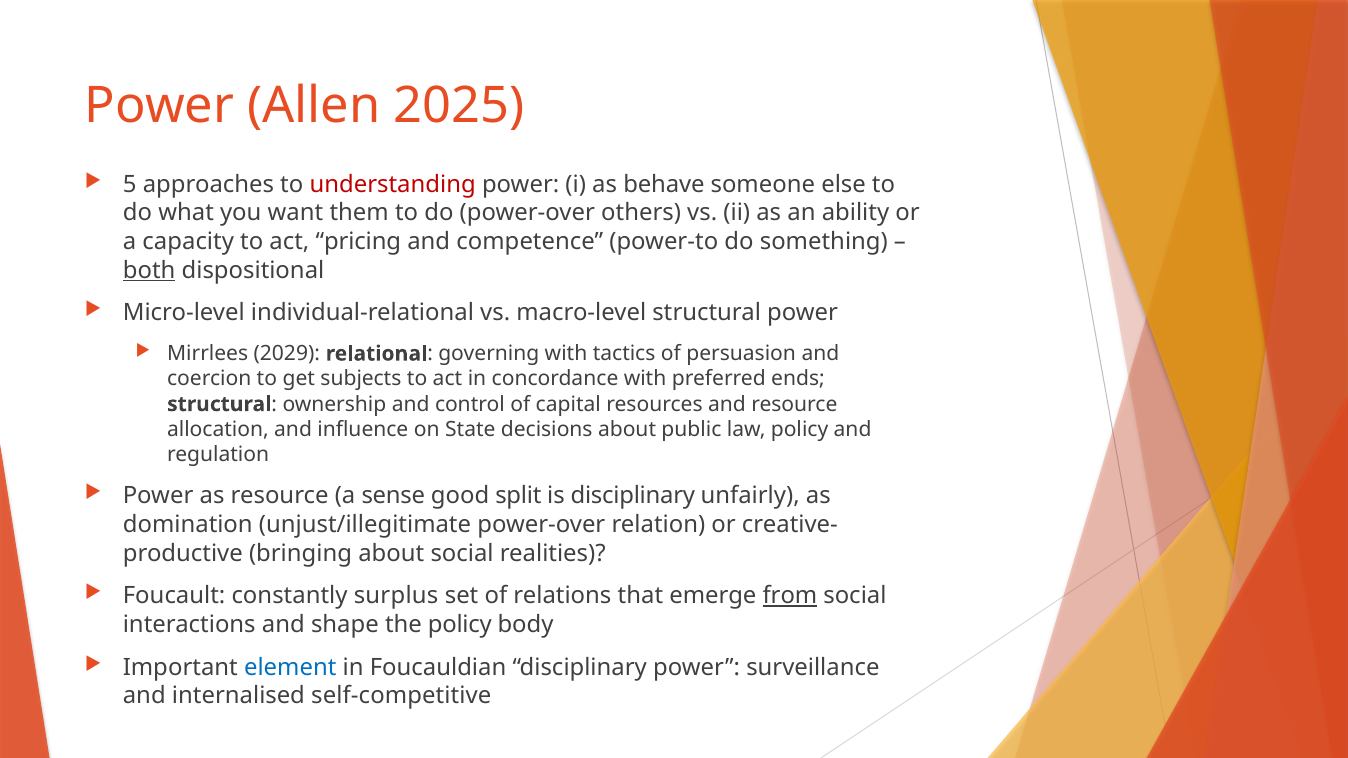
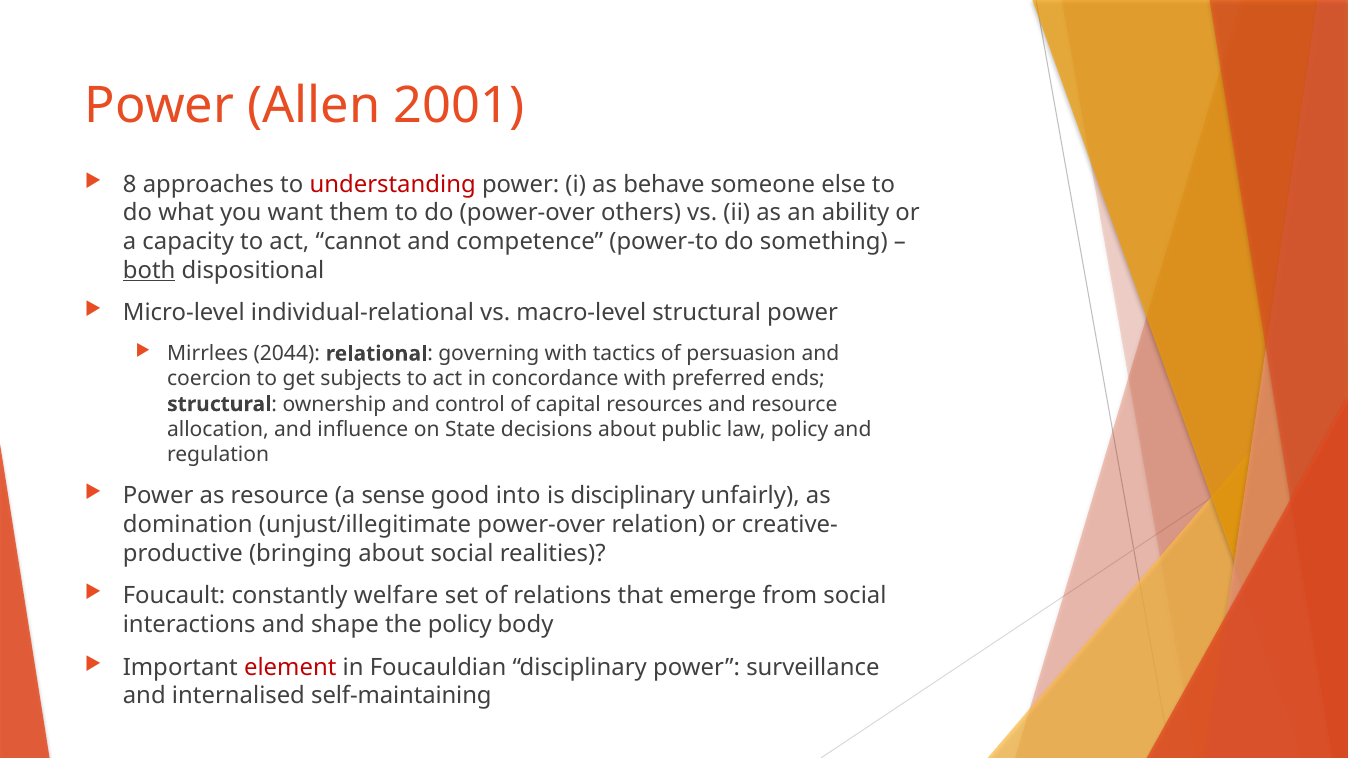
2025: 2025 -> 2001 (459, 106)
5: 5 -> 8 (130, 184)
pricing: pricing -> cannot (358, 242)
2029: 2029 -> 2044 (287, 354)
split: split -> into (518, 496)
surplus: surplus -> welfare (396, 596)
from underline: present -> none (790, 596)
element colour: blue -> red (290, 667)
self-competitive: self-competitive -> self-maintaining (401, 696)
